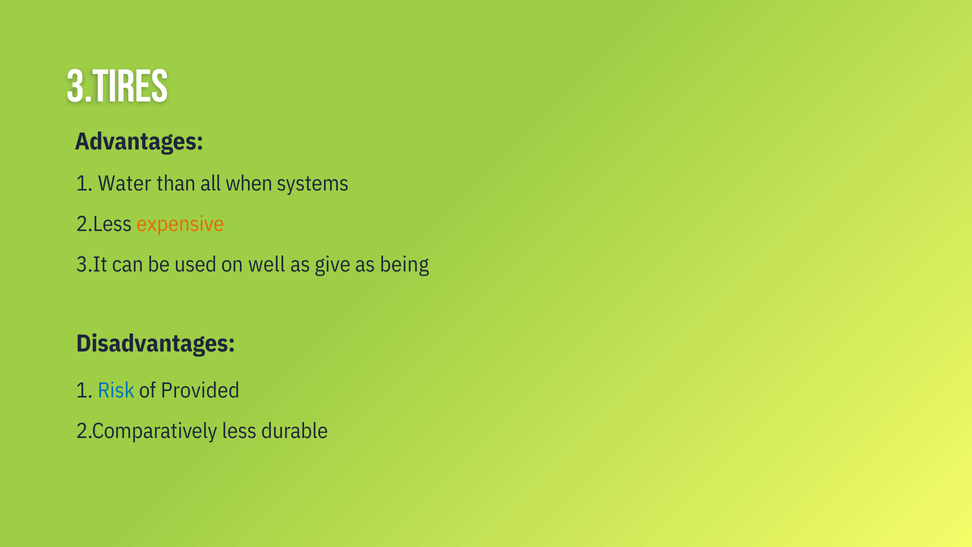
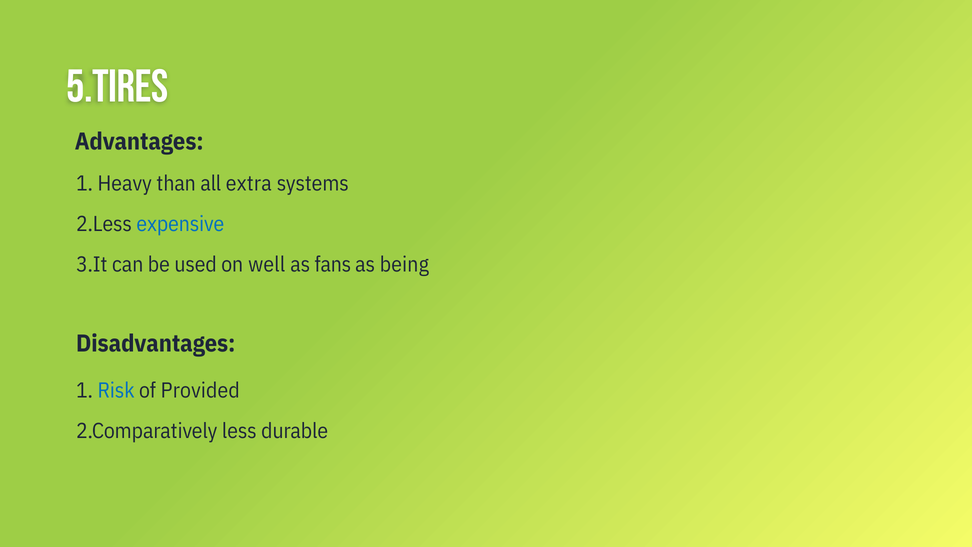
3.Tires: 3.Tires -> 5.Tires (117, 87)
Water: Water -> Heavy (125, 183)
when: when -> extra (249, 183)
expensive colour: orange -> blue (180, 224)
give: give -> fans (333, 265)
